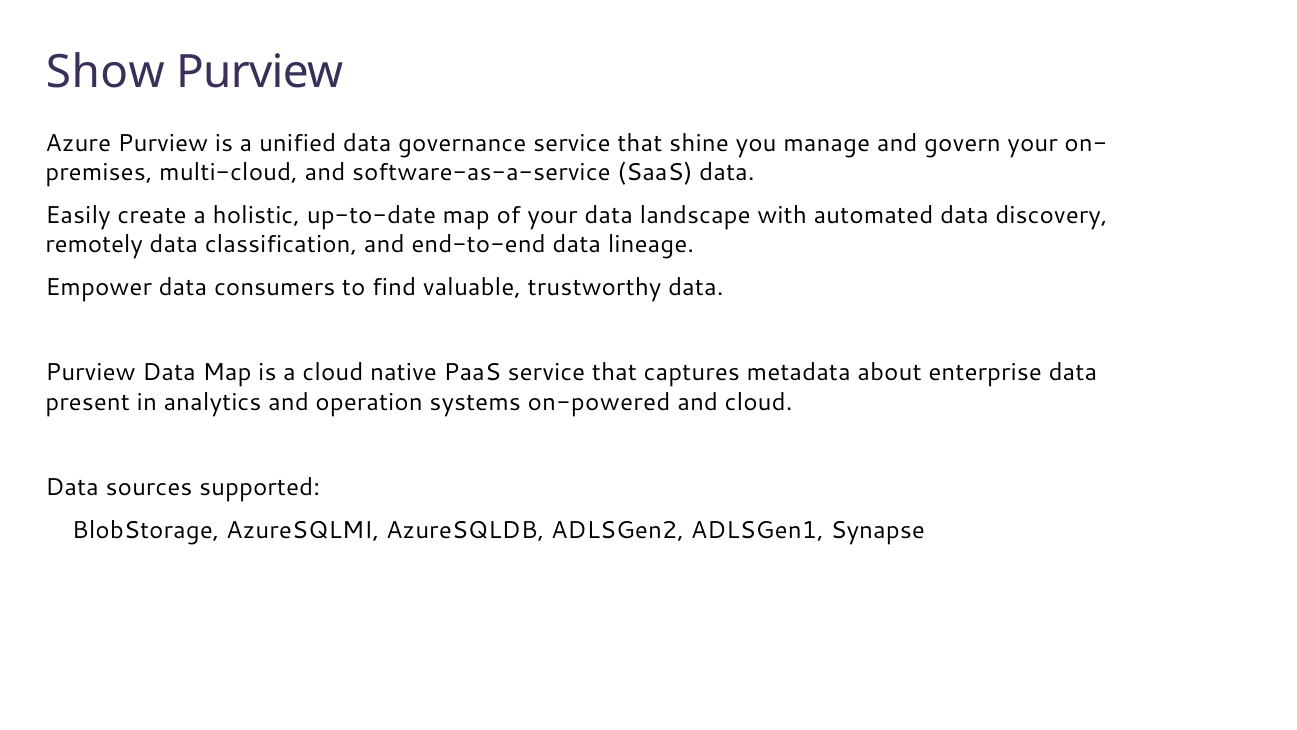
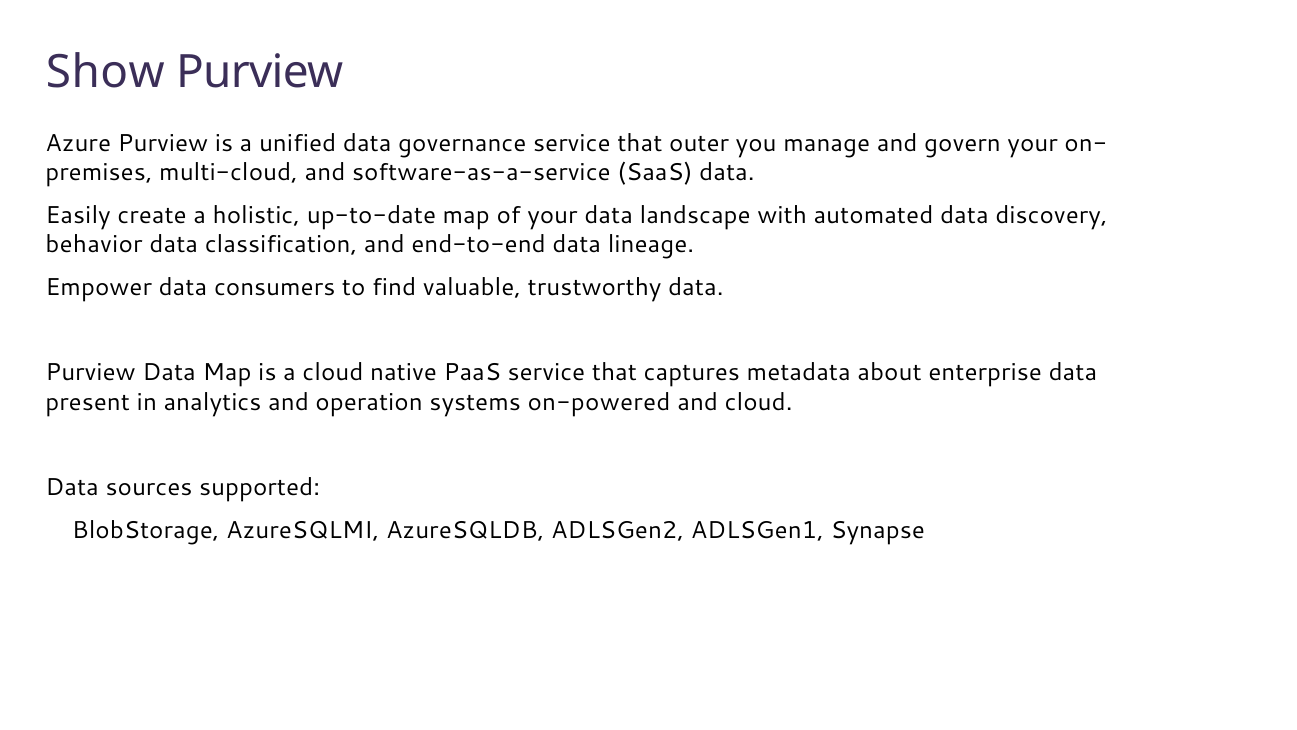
shine: shine -> outer (699, 143)
remotely: remotely -> behavior (94, 244)
